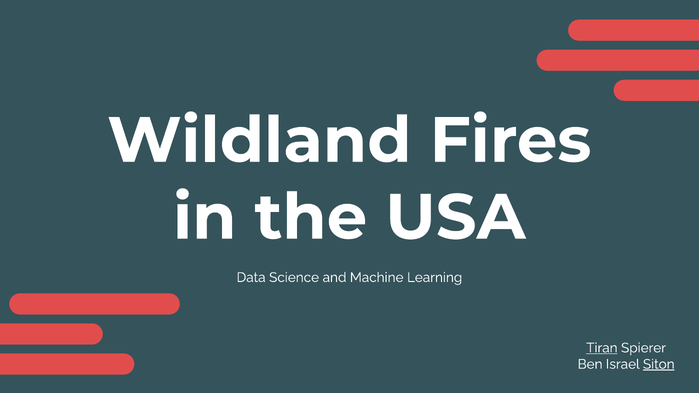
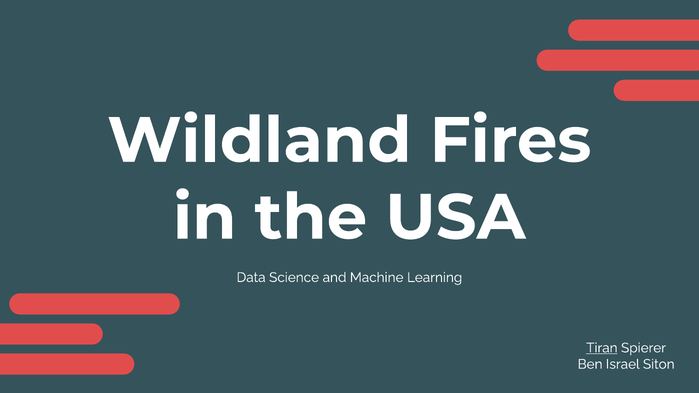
Siton underline: present -> none (659, 364)
